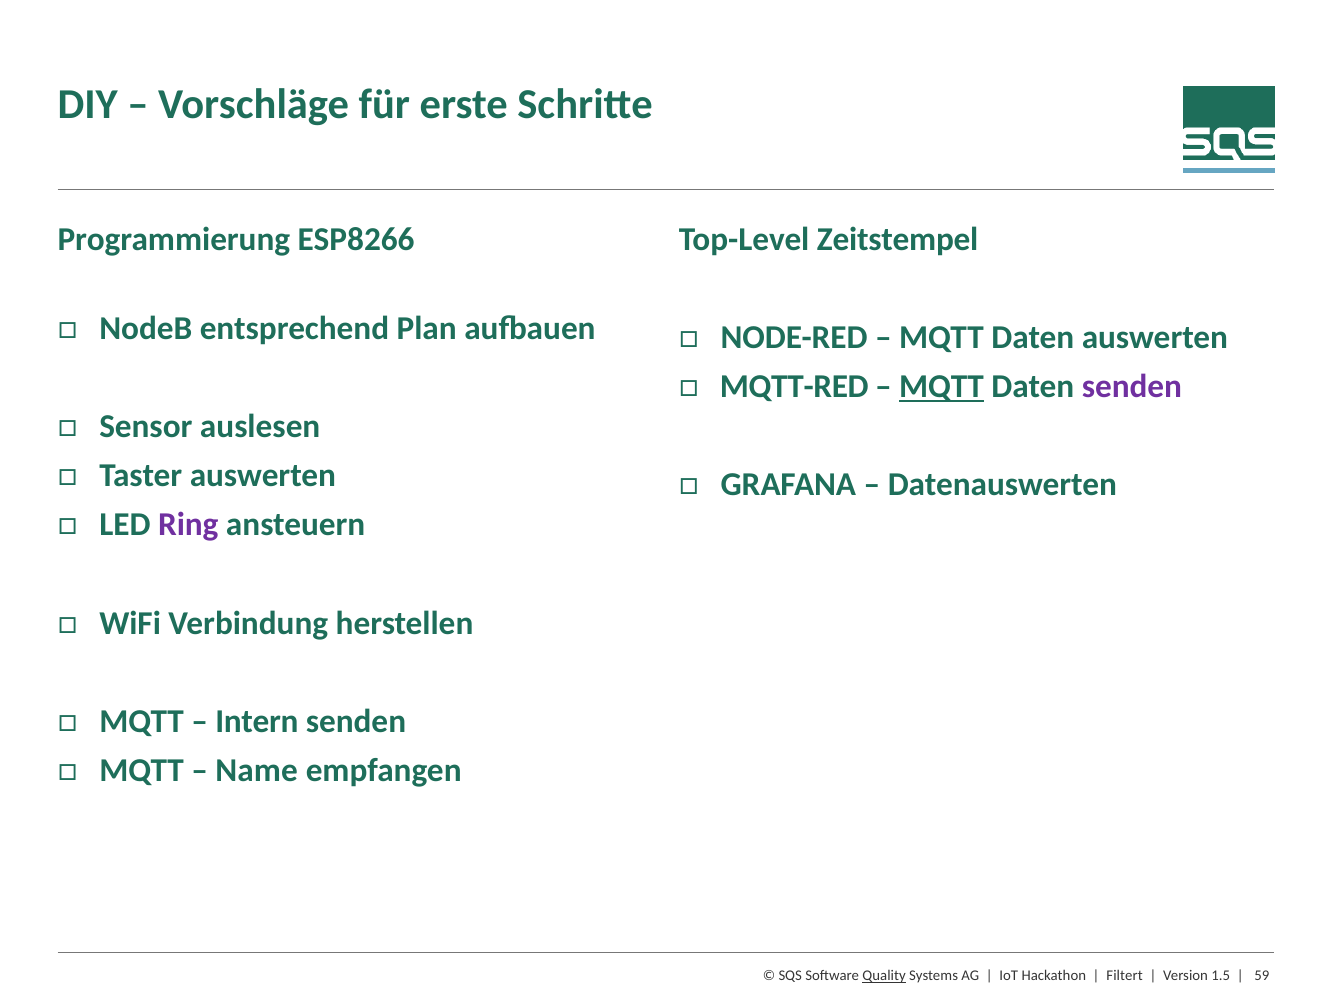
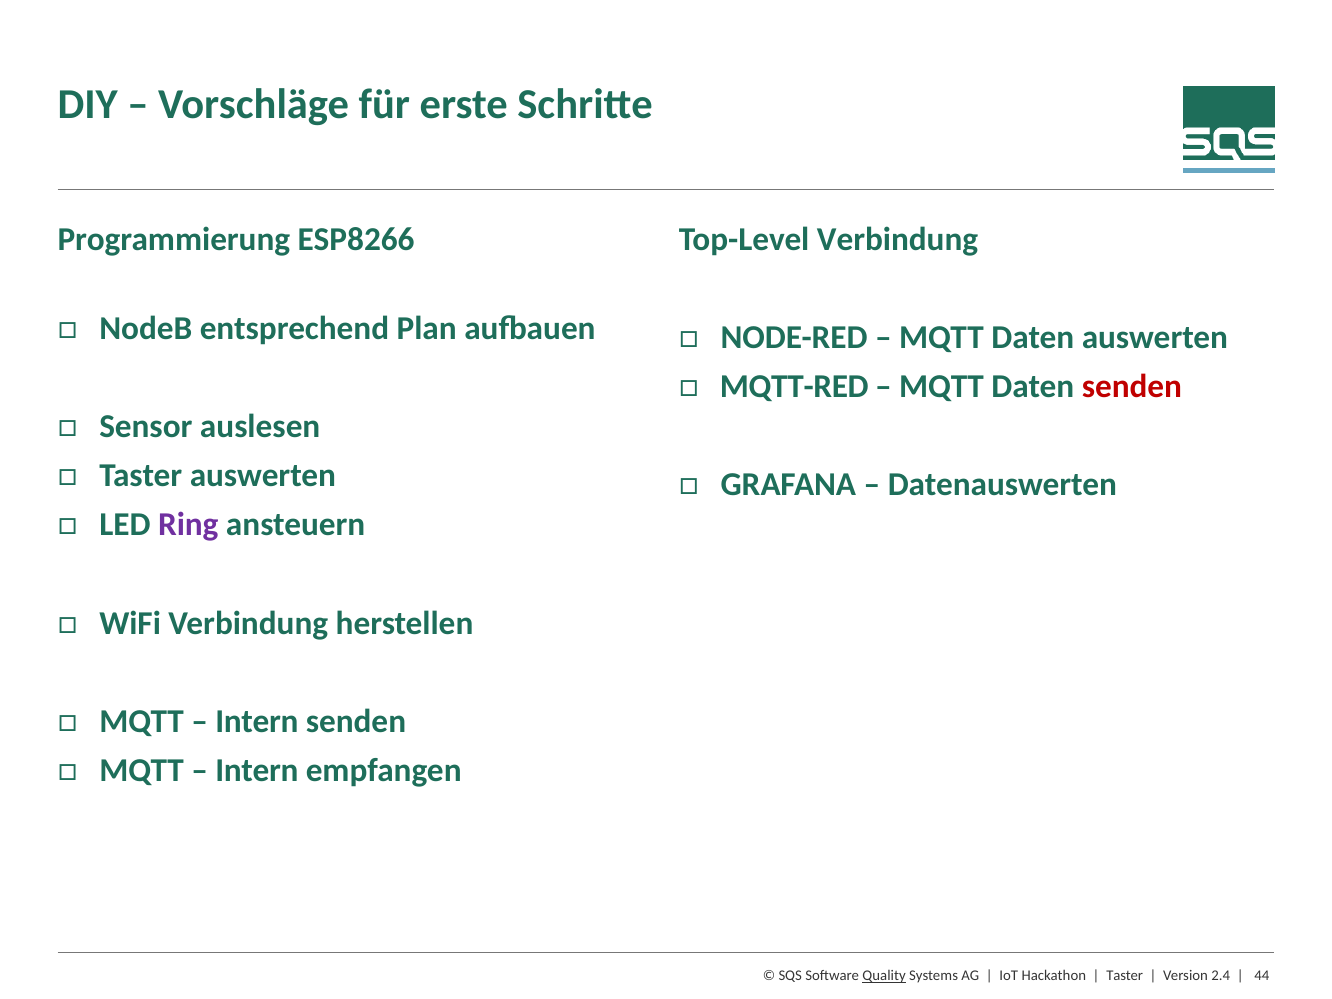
Top-Level Zeitstempel: Zeitstempel -> Verbindung (898, 240)
MQTT underline: present -> none (942, 387)
senden colour: purple -> red (1132, 387)
Name: Name -> Intern (257, 770)
Filtert: Filtert -> Taster (1125, 976)
1.5: 1.5 -> 2.4 (1221, 976)
59: 59 -> 44 (1262, 976)
